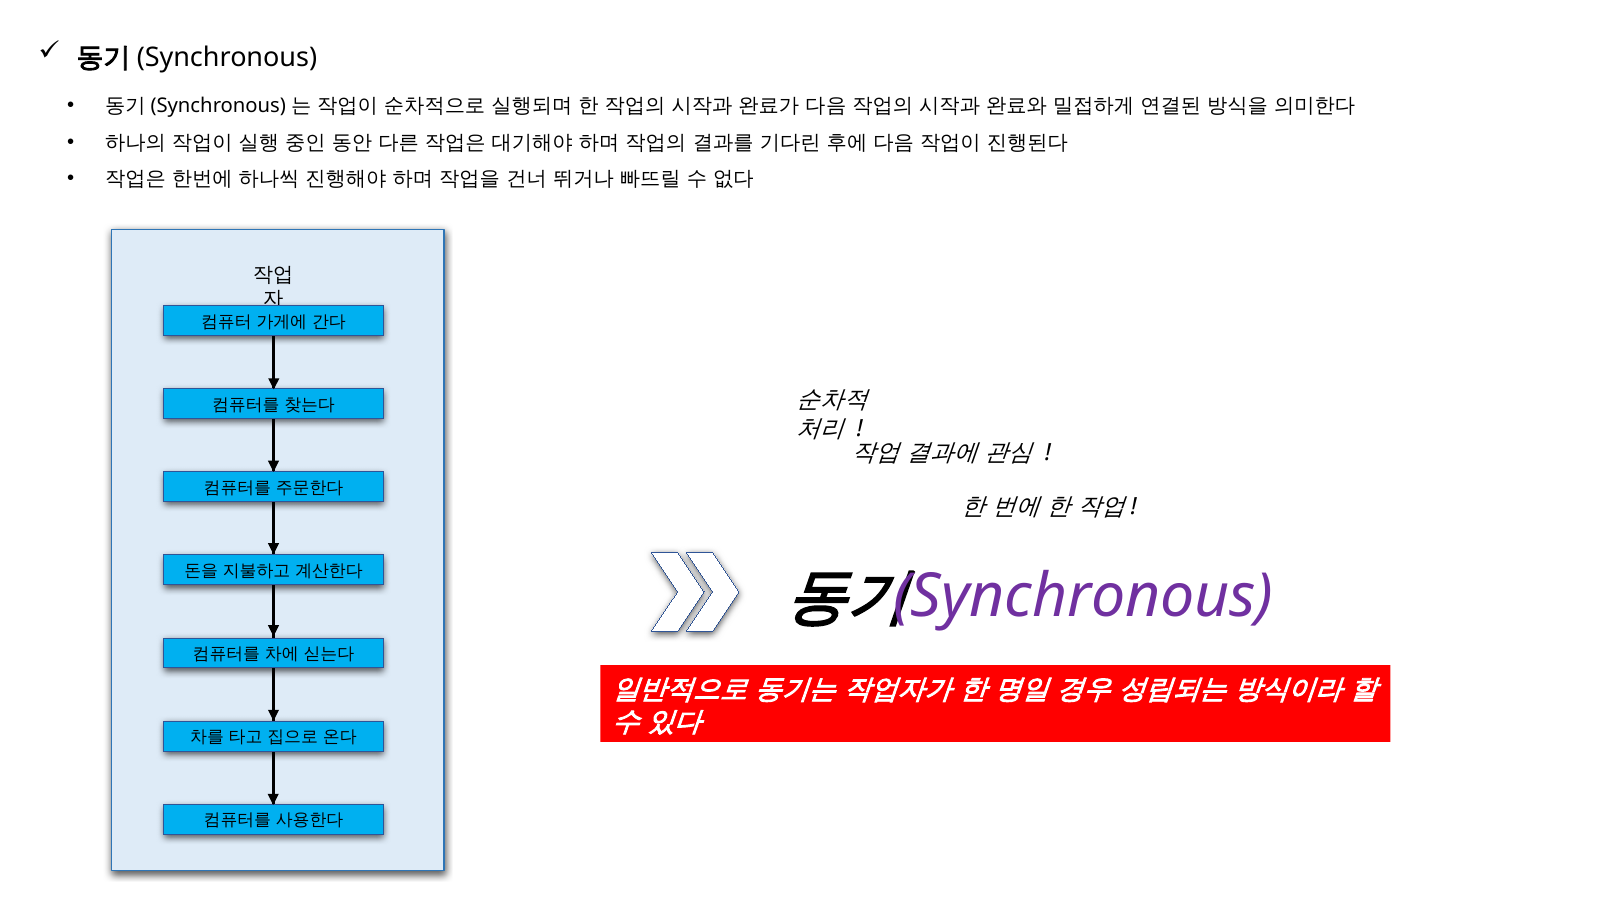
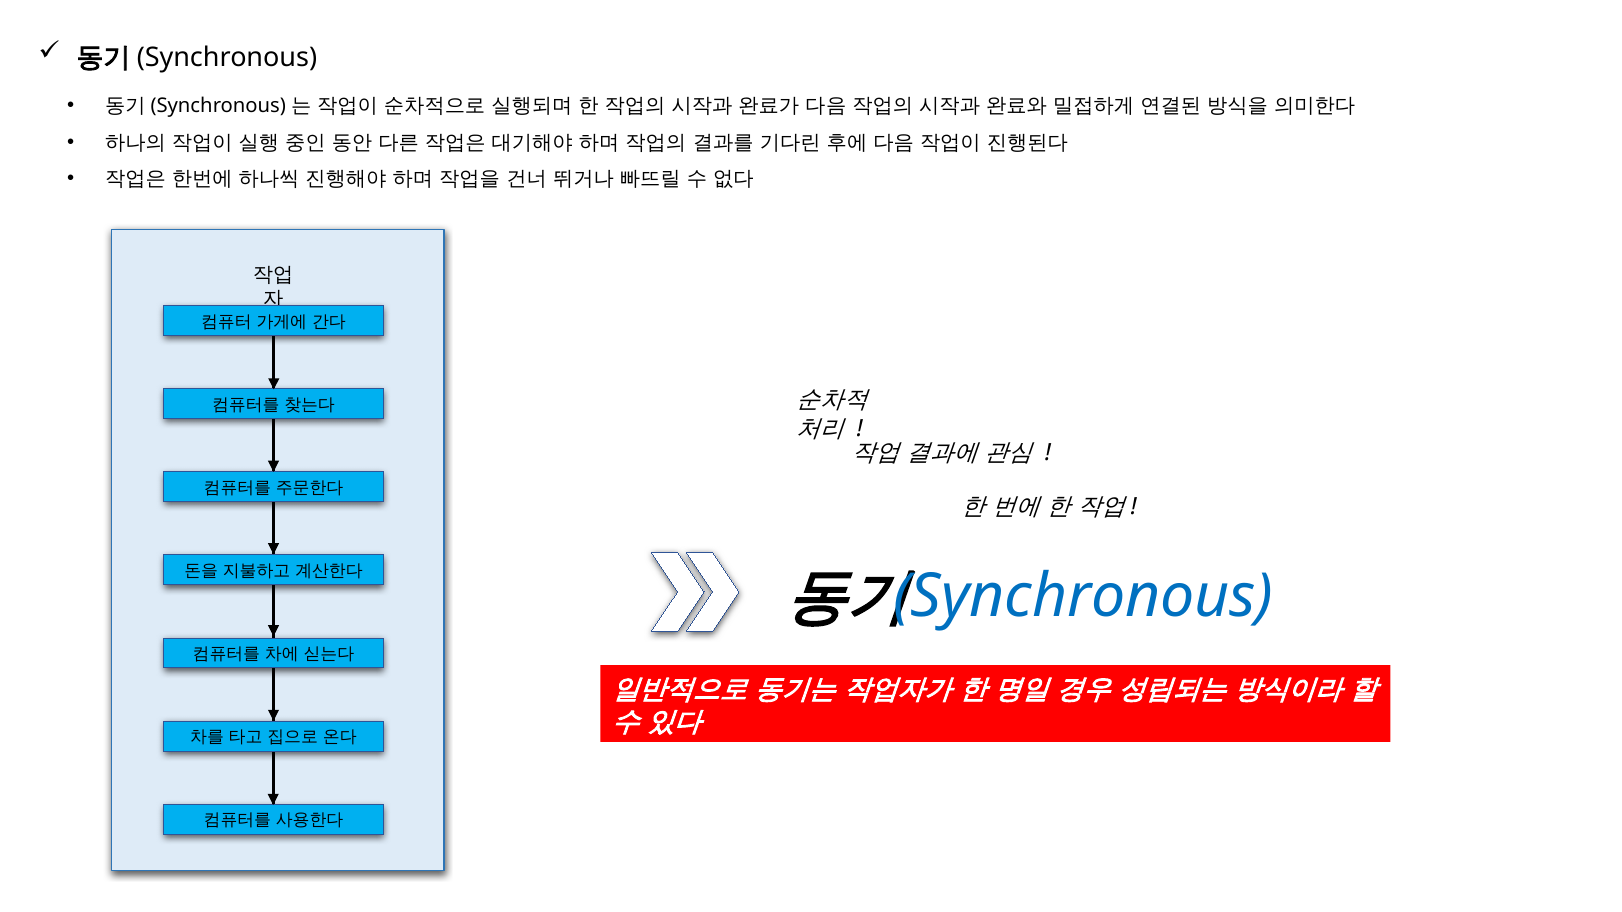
Synchronous colour: purple -> blue (1083, 597)
